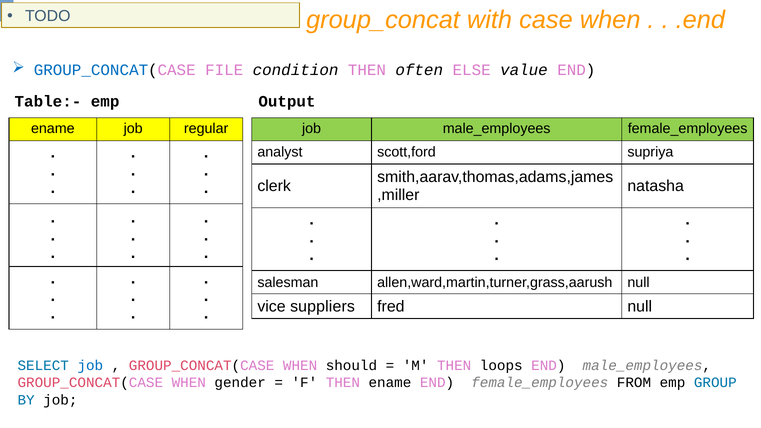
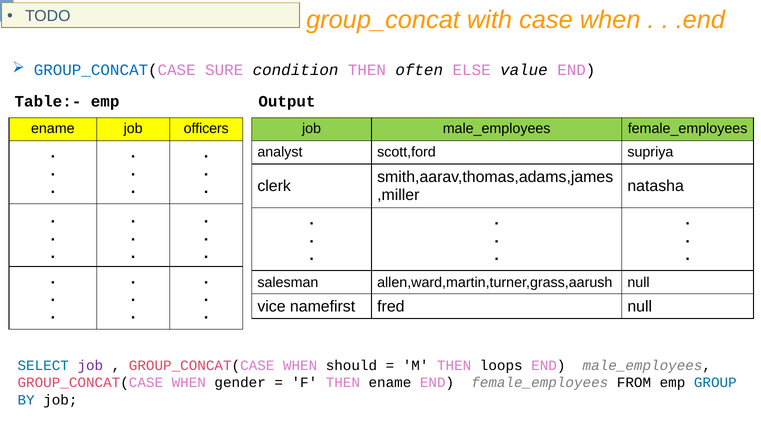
FILE: FILE -> SURE (224, 70)
regular: regular -> officers (206, 129)
suppliers: suppliers -> namefirst (323, 306)
job colour: blue -> purple (90, 366)
